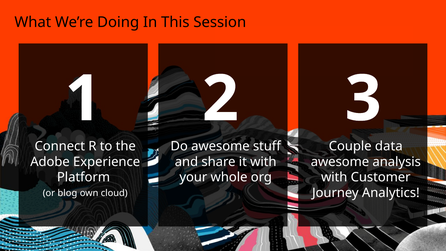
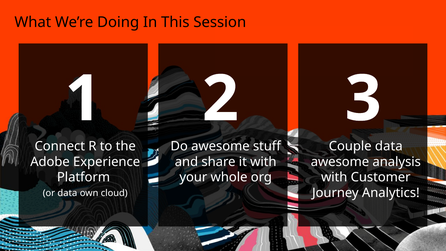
or blog: blog -> data (67, 193)
